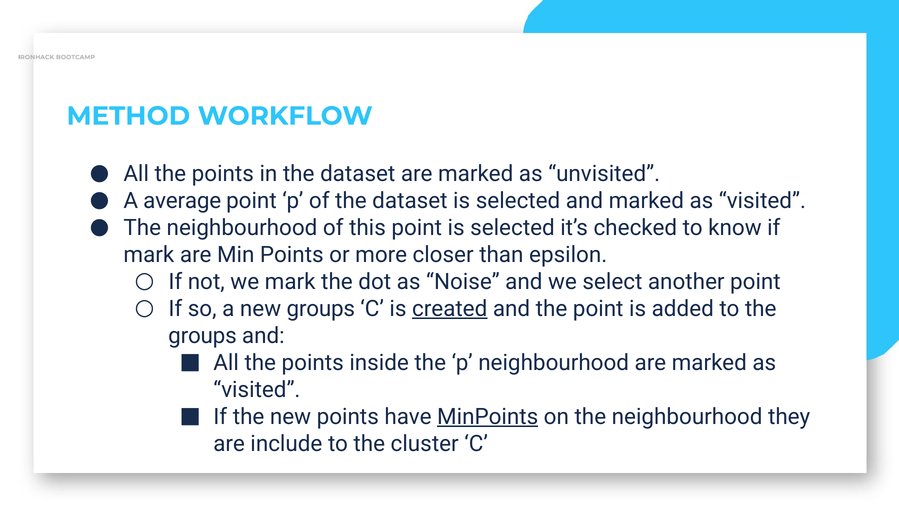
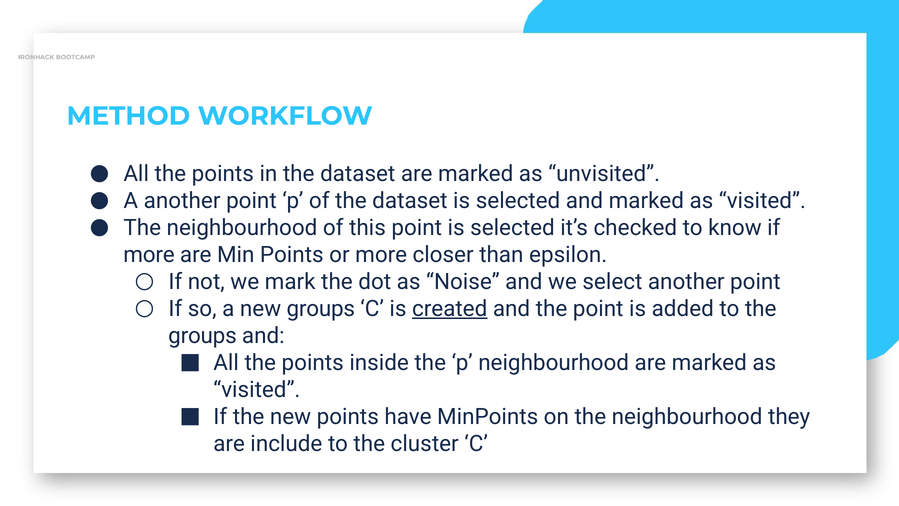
A average: average -> another (182, 201)
mark: mark -> more (149, 255)
MinPoints underline: present -> none (488, 416)
